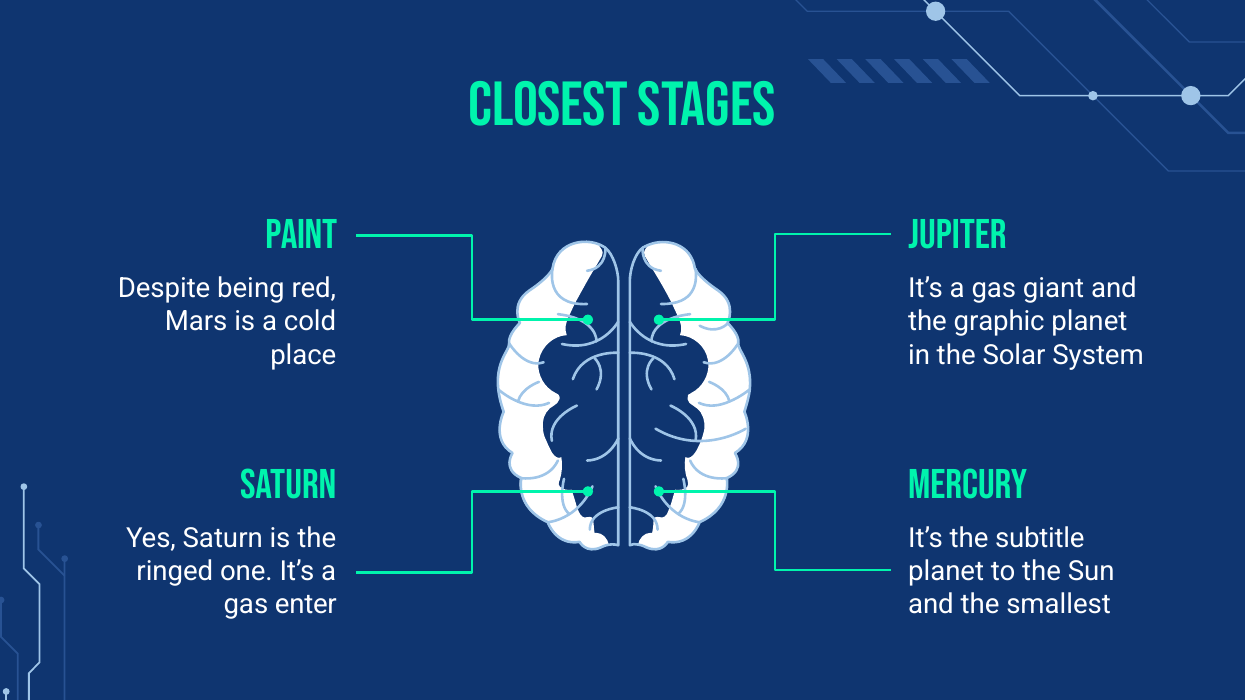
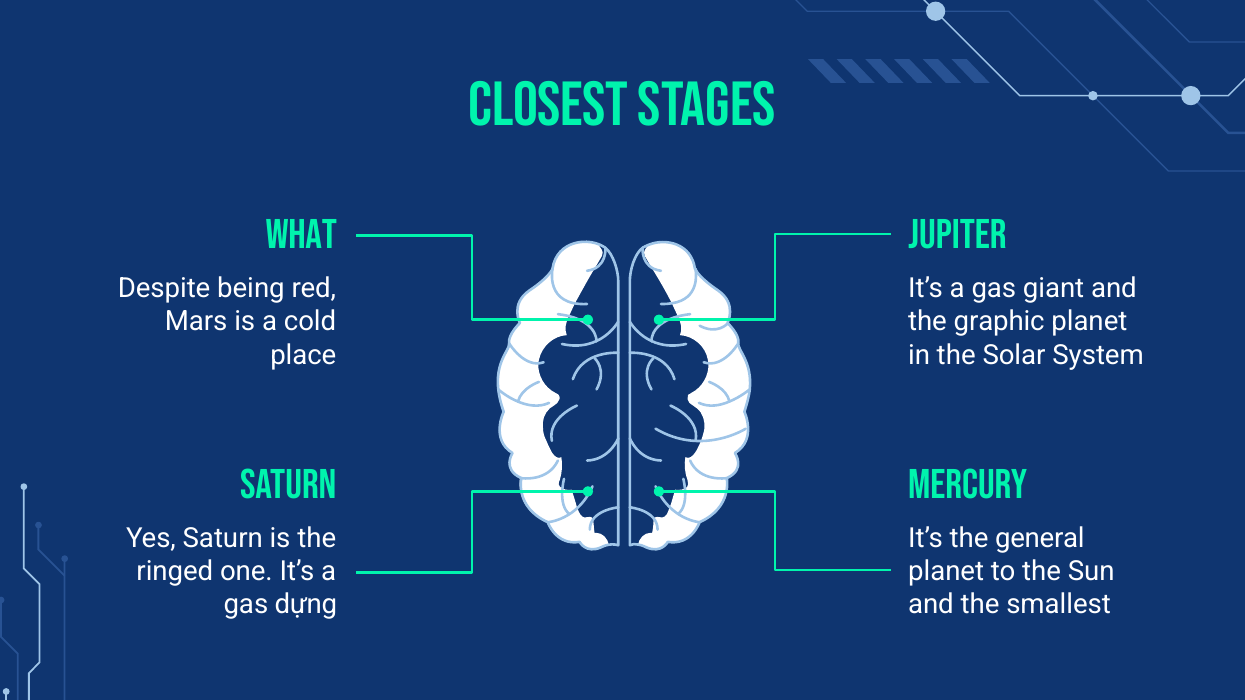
PAINT: PAINT -> WHAT (301, 235)
subtitle: subtitle -> general (1040, 539)
enter: enter -> dựng (306, 605)
